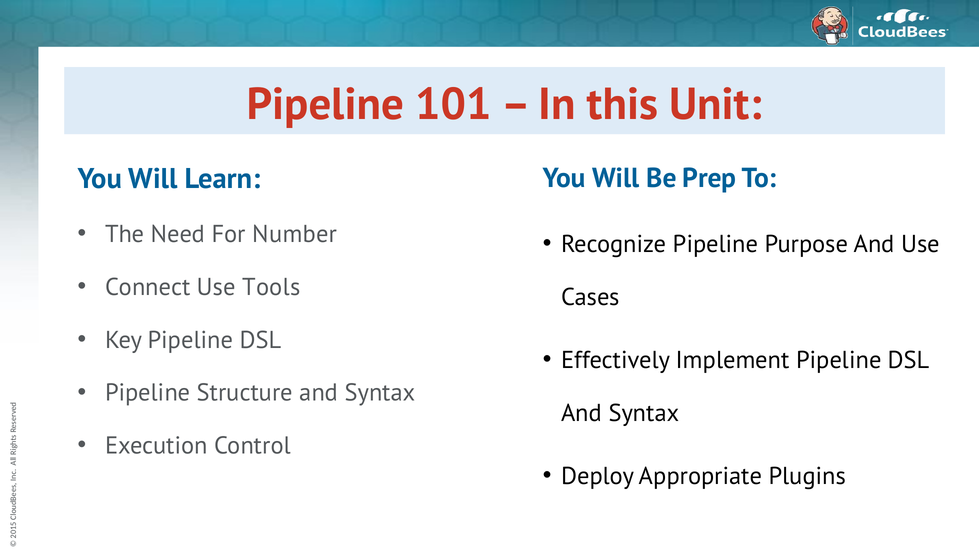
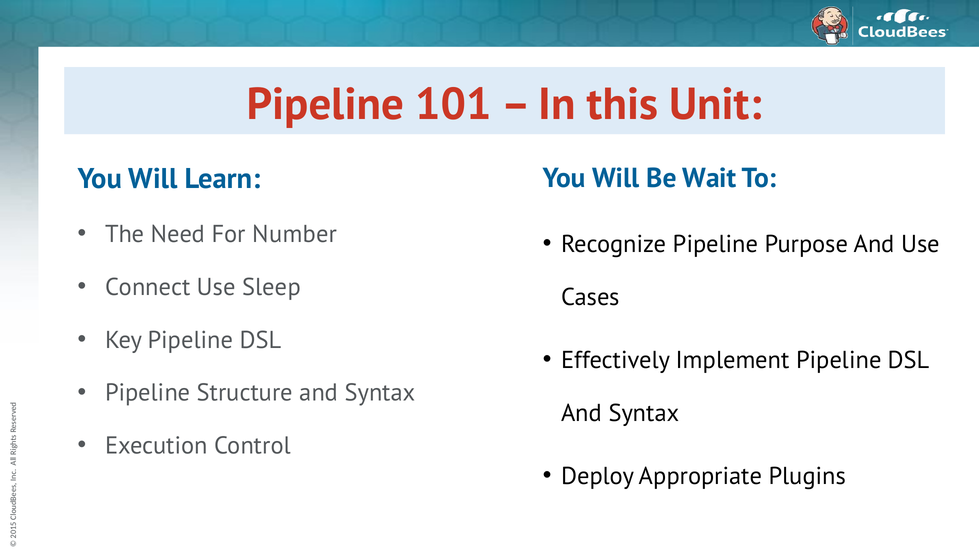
Prep: Prep -> Wait (709, 178)
Tools: Tools -> Sleep (271, 287)
